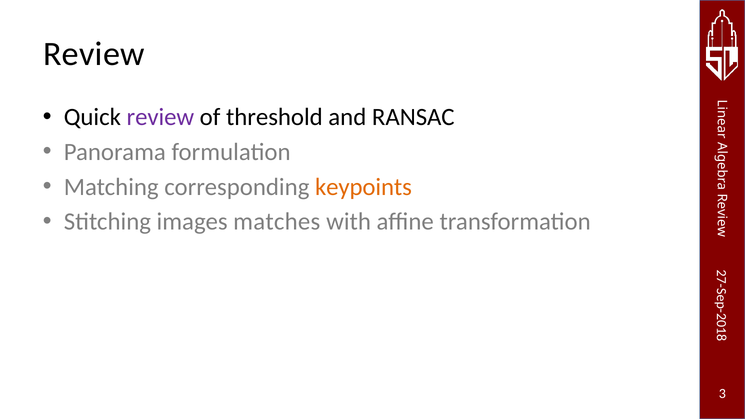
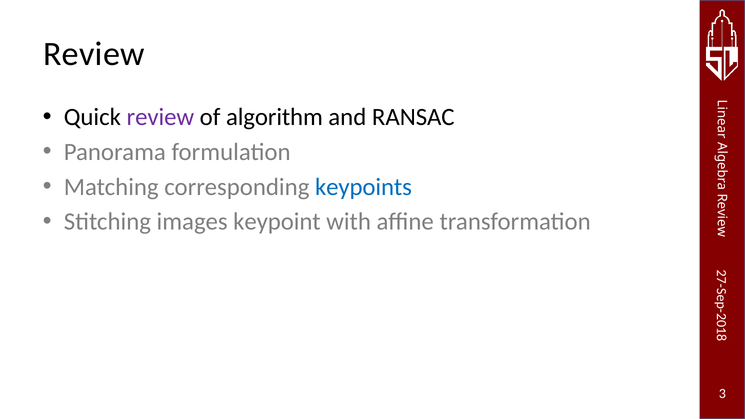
threshold: threshold -> algorithm (274, 117)
keypoints colour: orange -> blue (363, 187)
matches: matches -> keypoint (277, 222)
